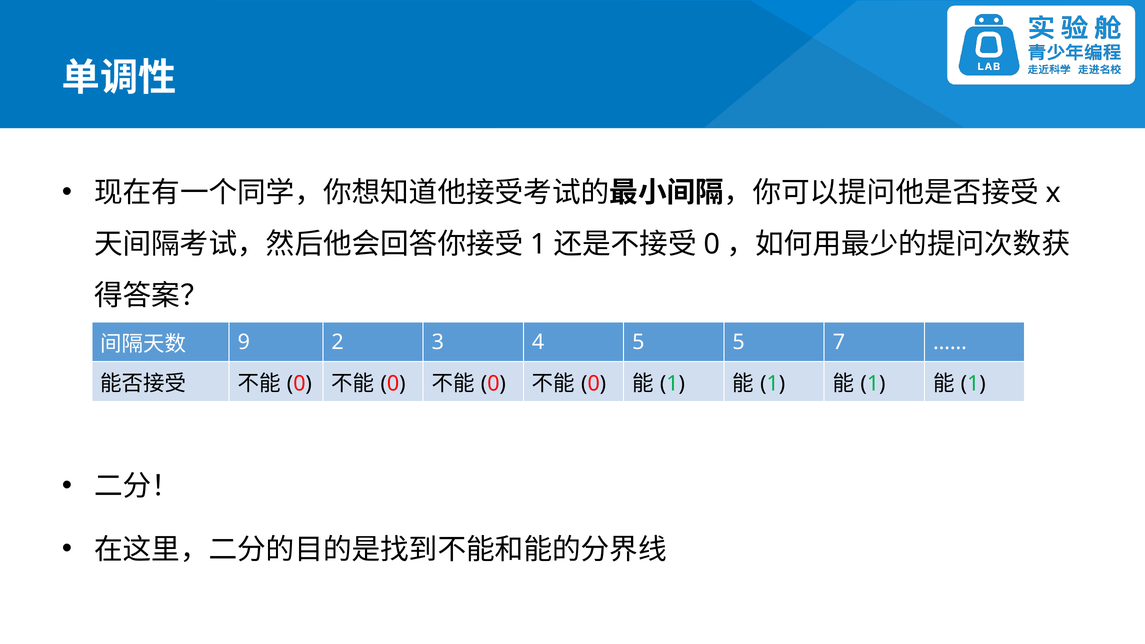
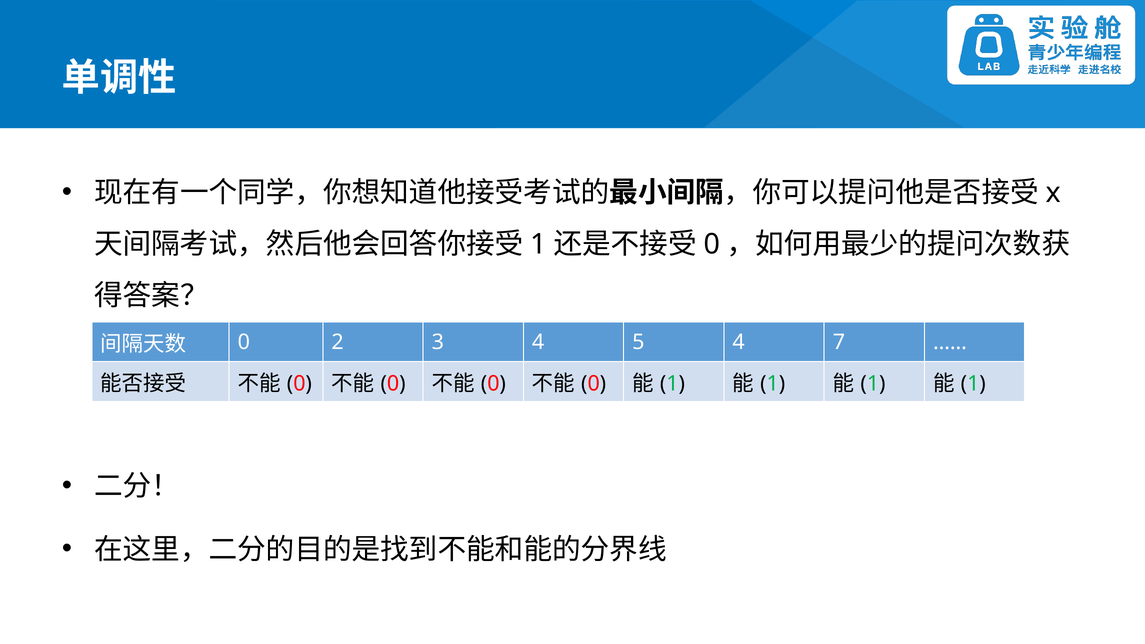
9: 9 -> 0 (244, 342)
5 5: 5 -> 4 (739, 342)
